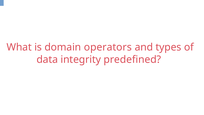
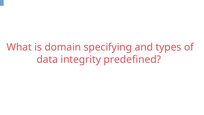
operators: operators -> specifying (108, 47)
